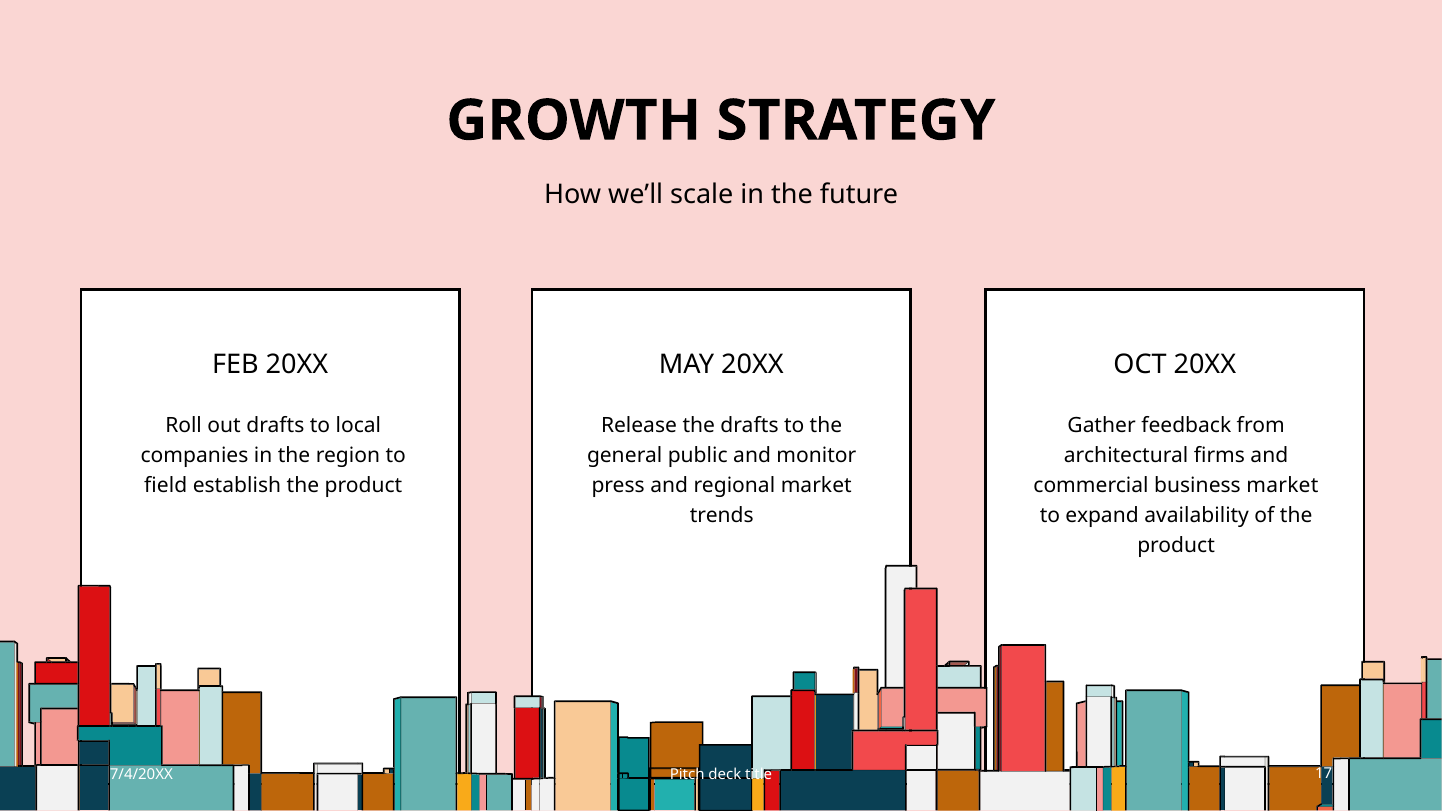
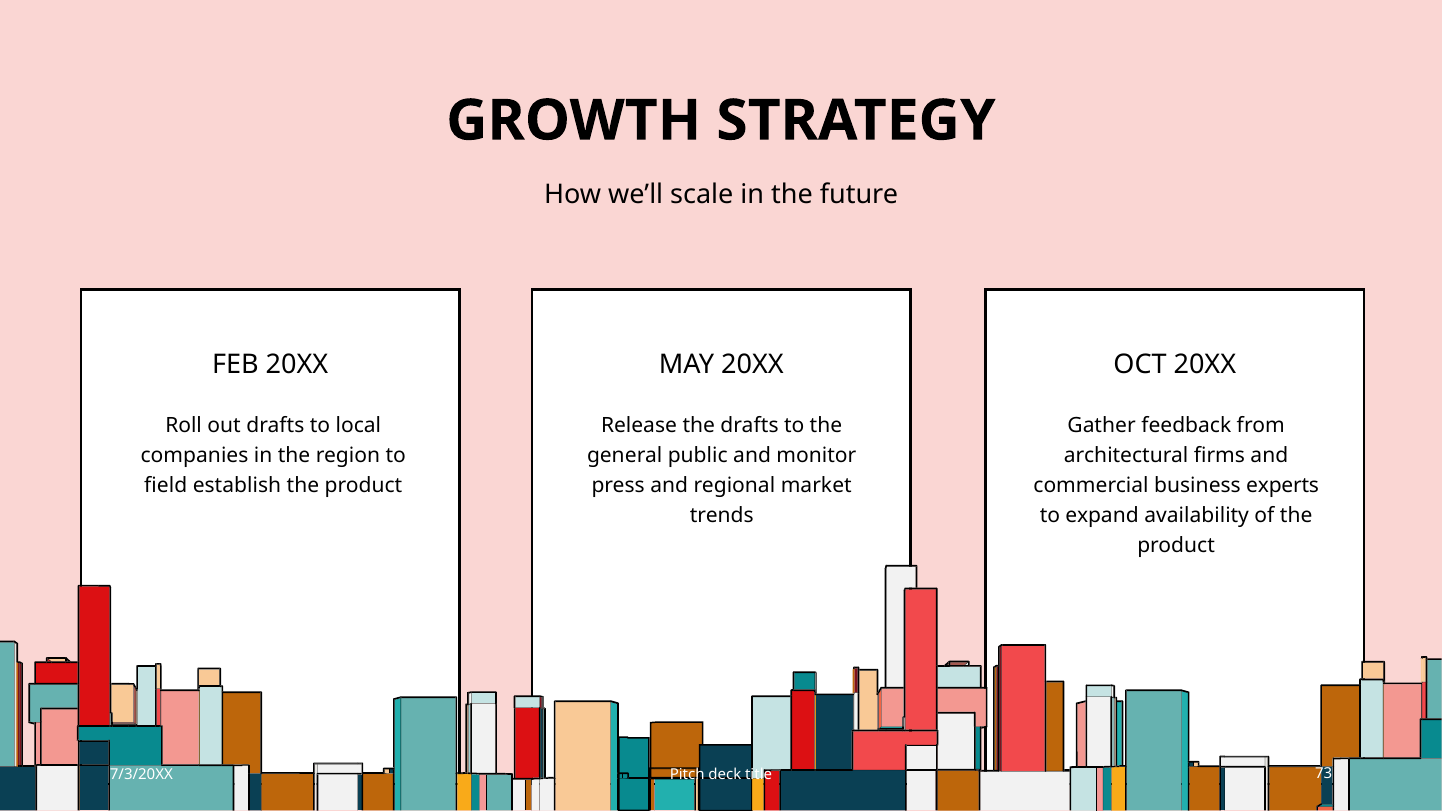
business market: market -> experts (1283, 486)
7/4/20XX: 7/4/20XX -> 7/3/20XX (141, 774)
17: 17 -> 73 (1324, 773)
